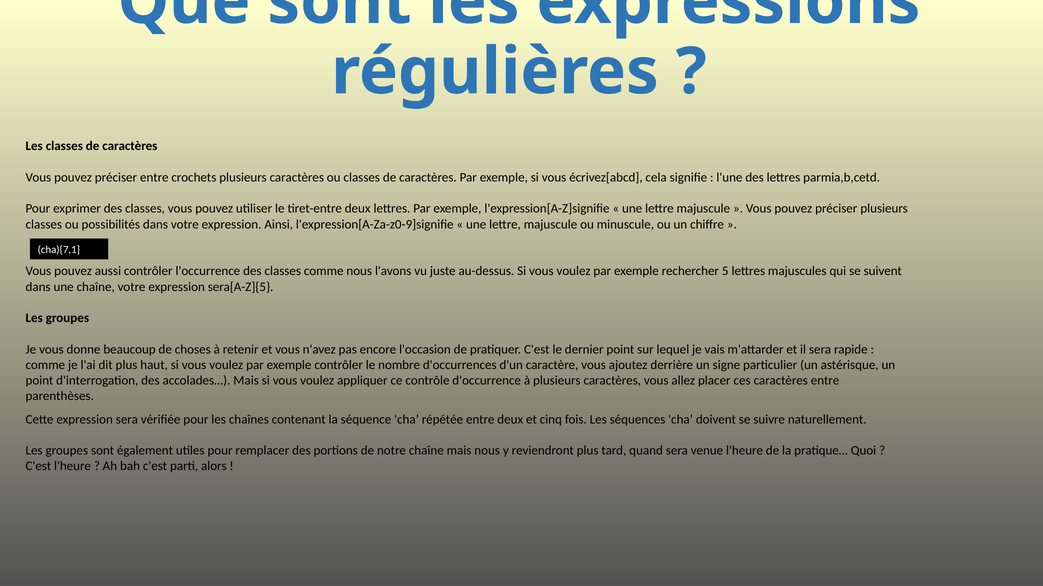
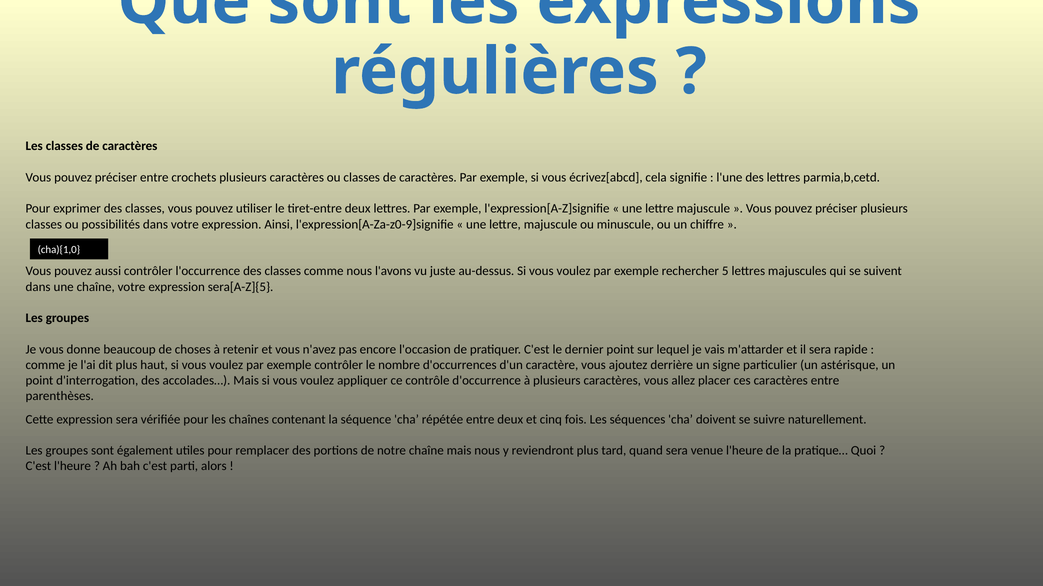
cha){7,1: cha){7,1 -> cha){1,0 (59, 250)
